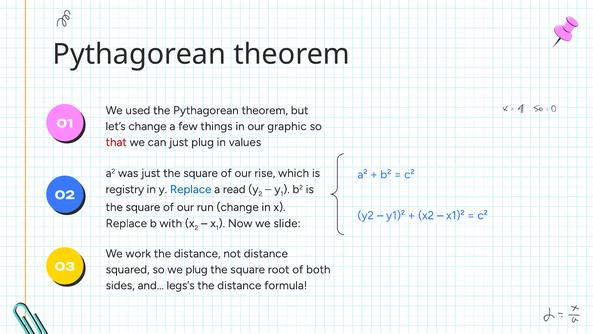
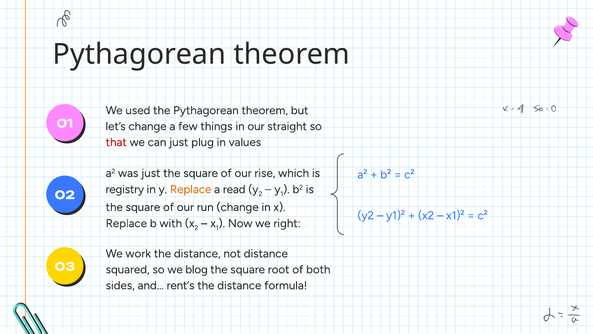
graphic: graphic -> straight (287, 126)
Replace colour: blue -> orange (191, 189)
slide: slide -> right (287, 223)
we plug: plug -> blog (197, 269)
legs’s: legs’s -> rent’s (181, 285)
